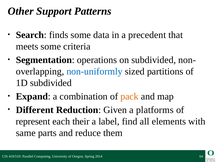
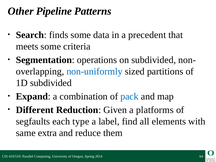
Support: Support -> Pipeline (54, 11)
pack colour: orange -> blue (129, 96)
represent: represent -> segfaults (33, 121)
their: their -> type (81, 121)
parts: parts -> extra (47, 133)
